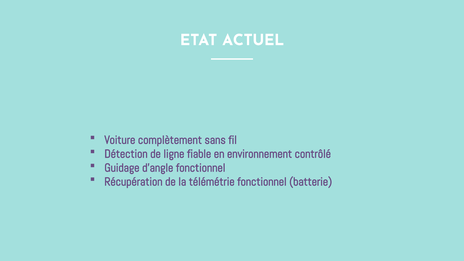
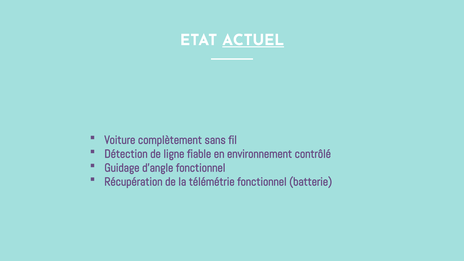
ACTUEL underline: none -> present (253, 40)
